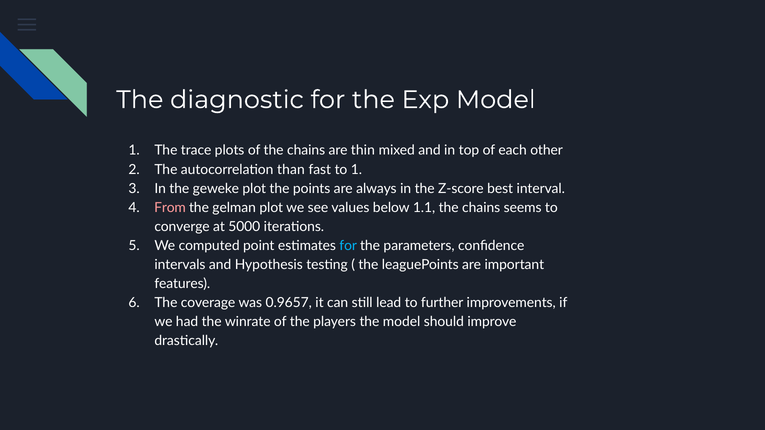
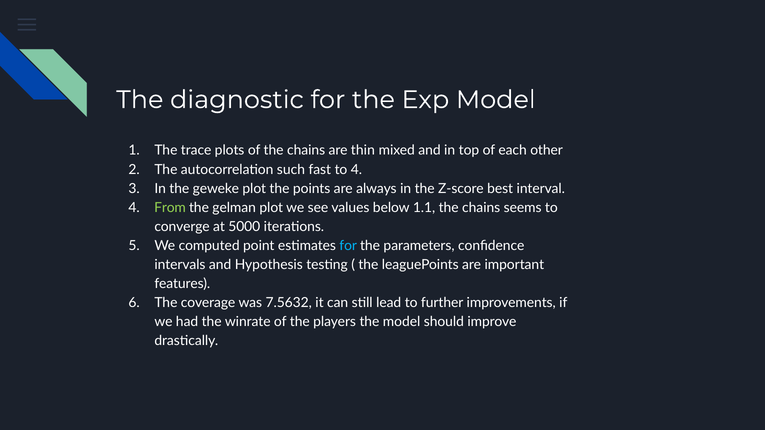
than: than -> such (291, 170)
to 1: 1 -> 4 (356, 170)
From colour: pink -> light green (170, 208)
0.9657: 0.9657 -> 7.5632 (289, 303)
